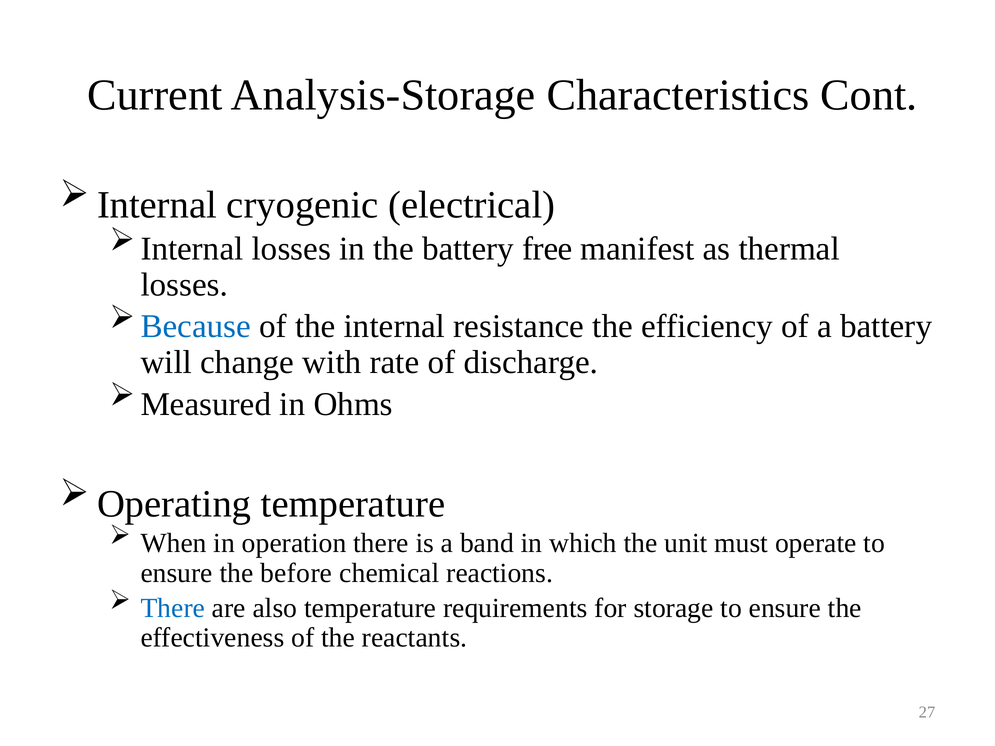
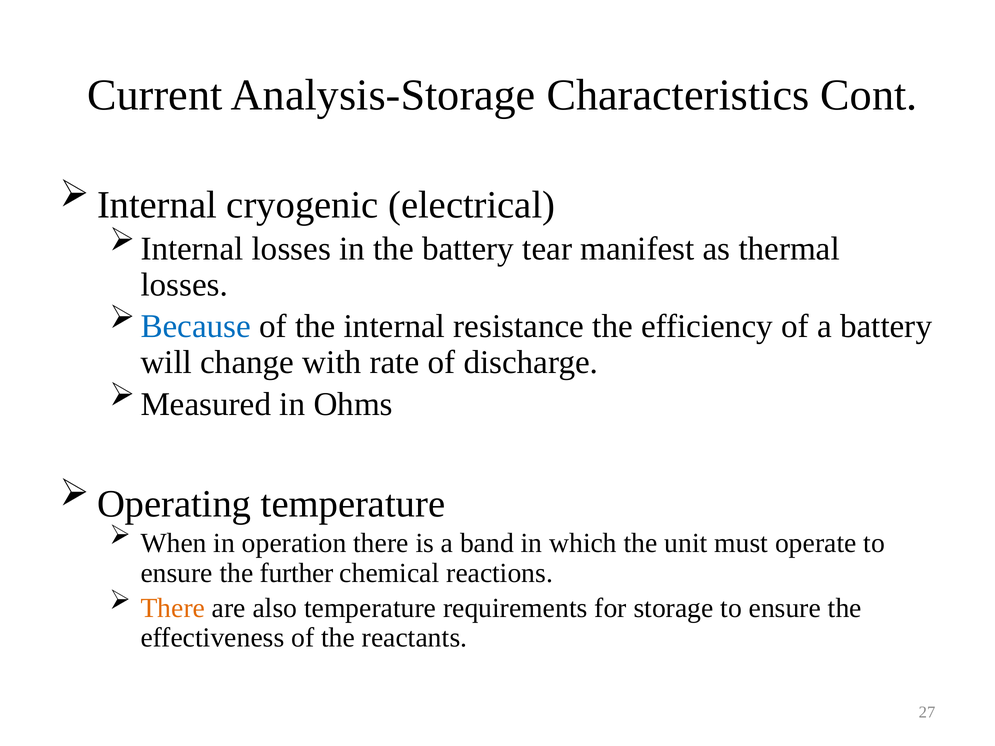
free: free -> tear (547, 249)
before: before -> further (297, 573)
There colour: blue -> orange (173, 608)
